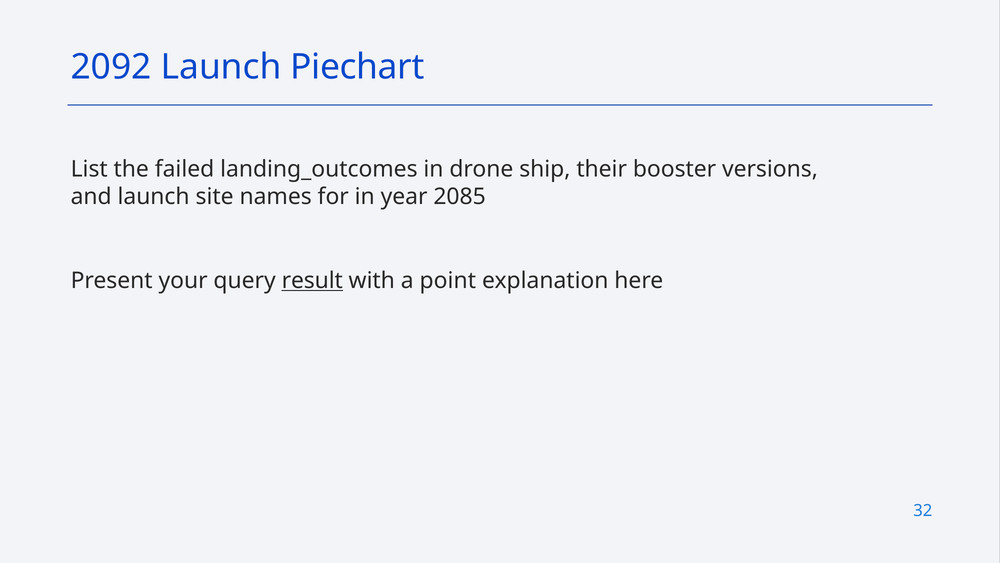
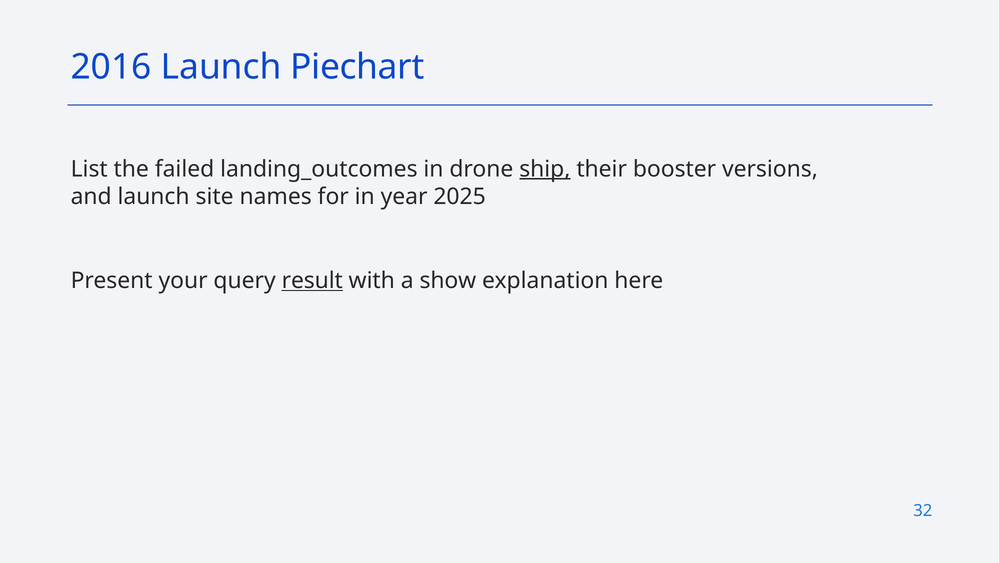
2092: 2092 -> 2016 (111, 67)
ship underline: none -> present (545, 169)
2085: 2085 -> 2025 (460, 196)
point: point -> show (448, 280)
